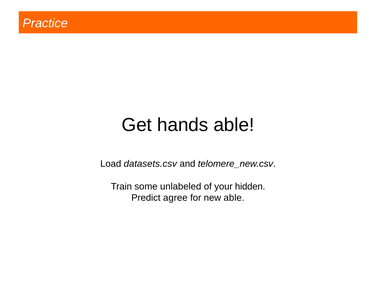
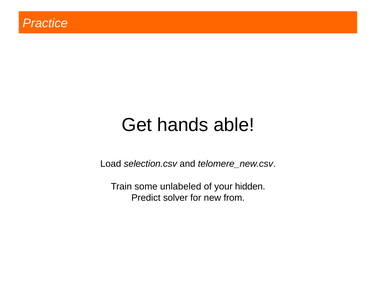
datasets.csv: datasets.csv -> selection.csv (150, 164)
agree: agree -> solver (175, 198)
new able: able -> from (234, 198)
